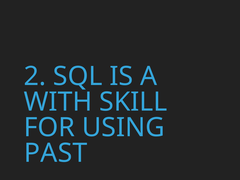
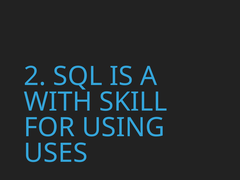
PAST: PAST -> USES (56, 153)
